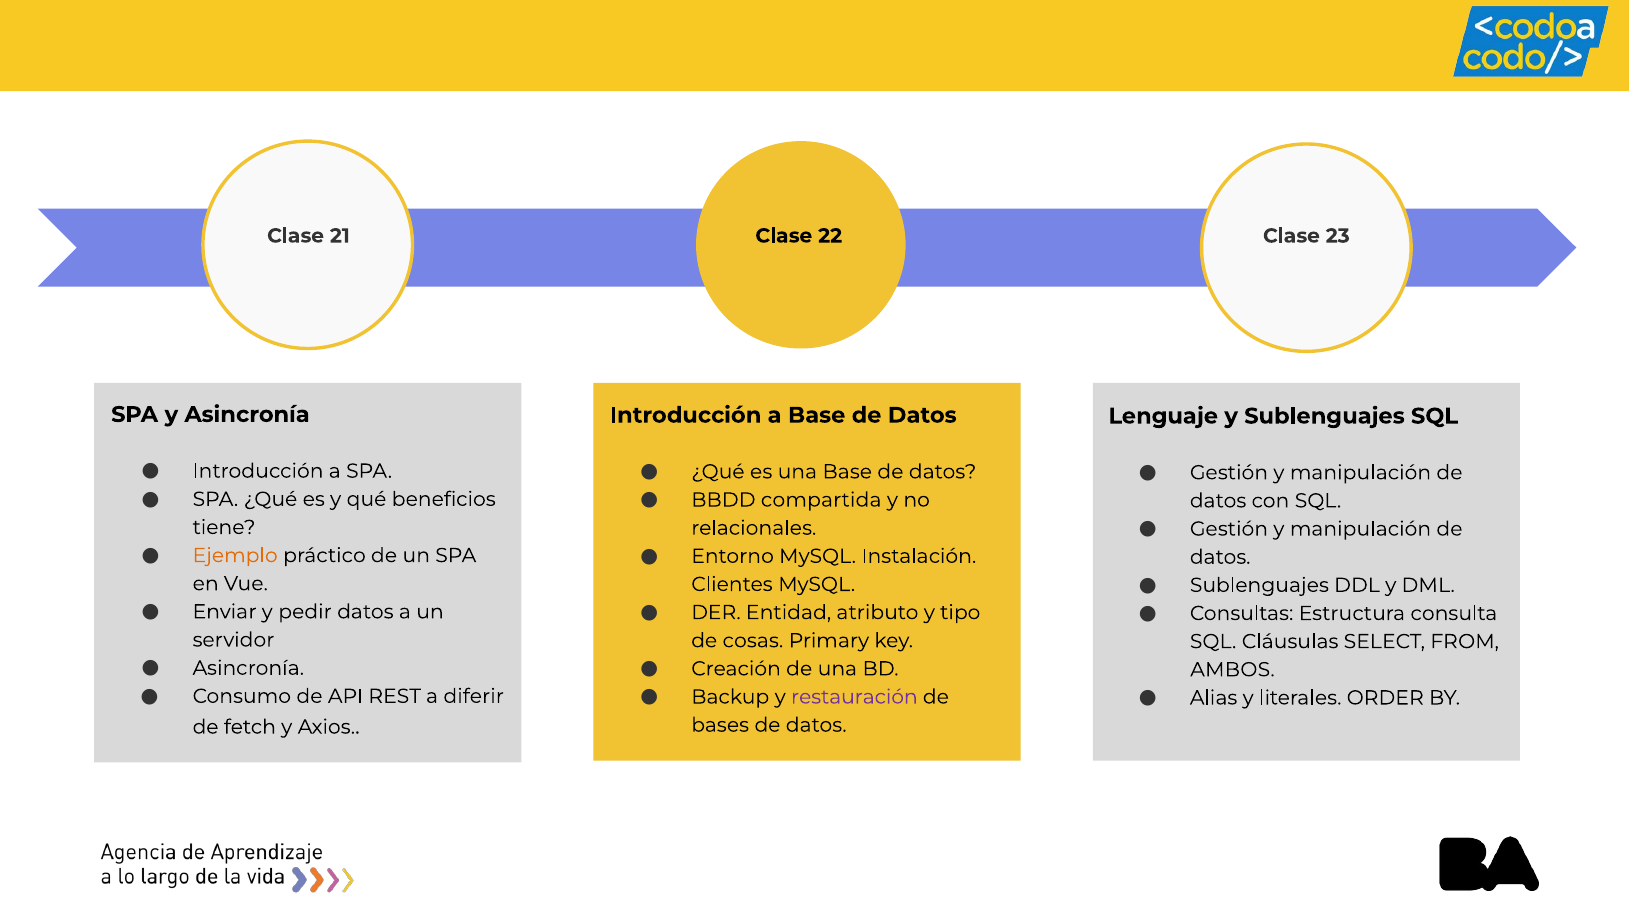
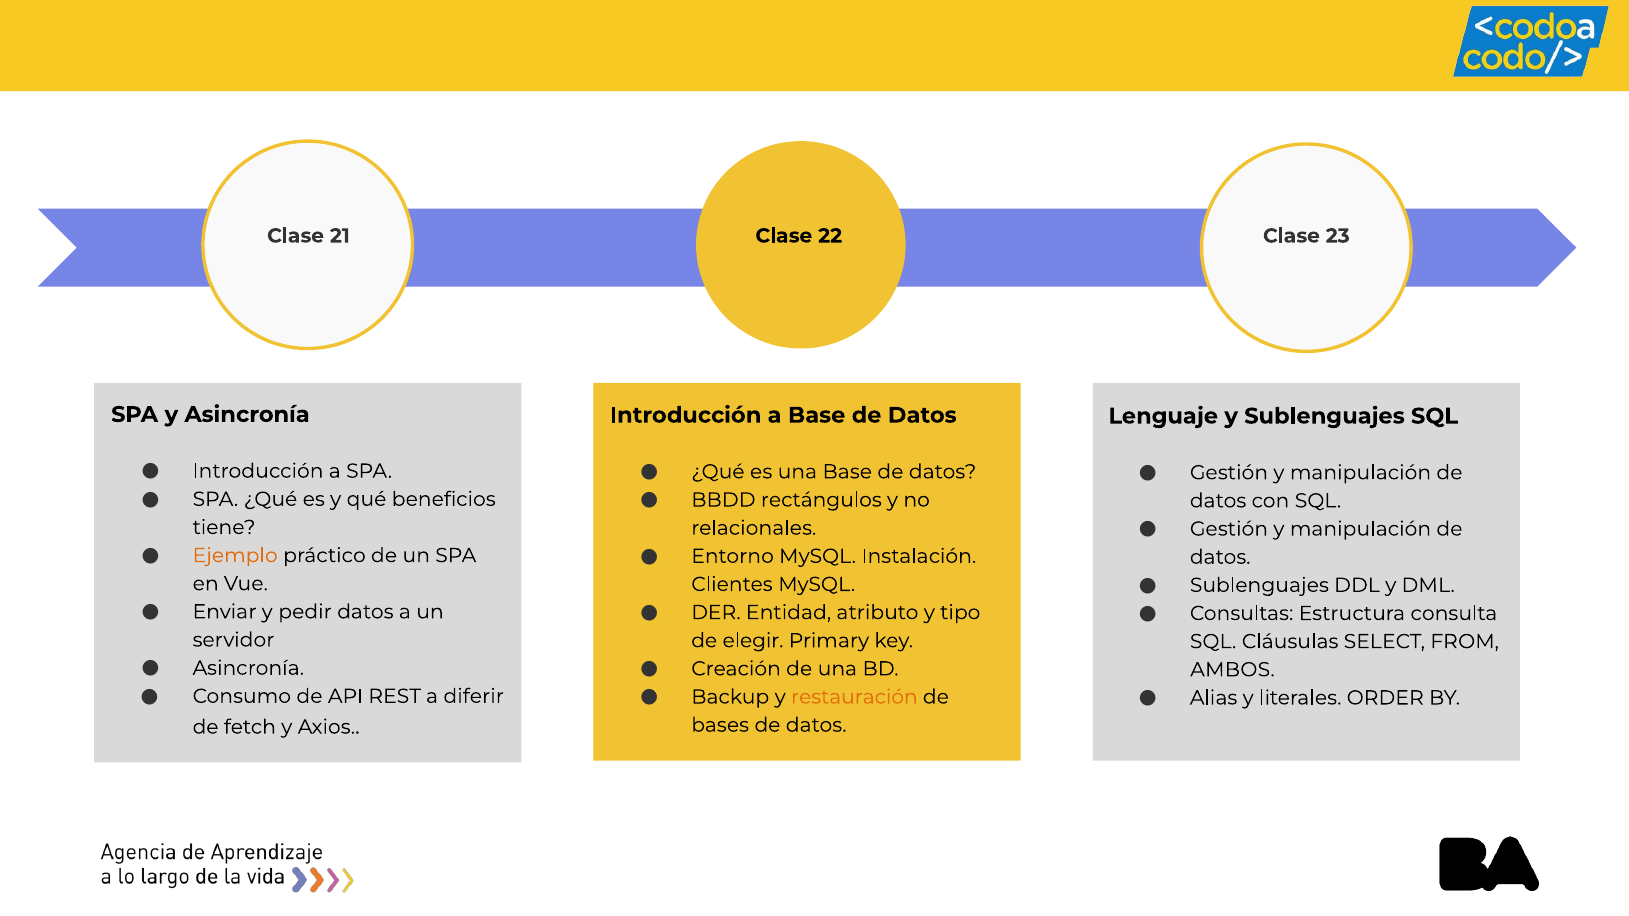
compartida: compartida -> rectángulos (821, 500)
cosas: cosas -> elegir (753, 641)
restauración colour: purple -> orange (854, 697)
